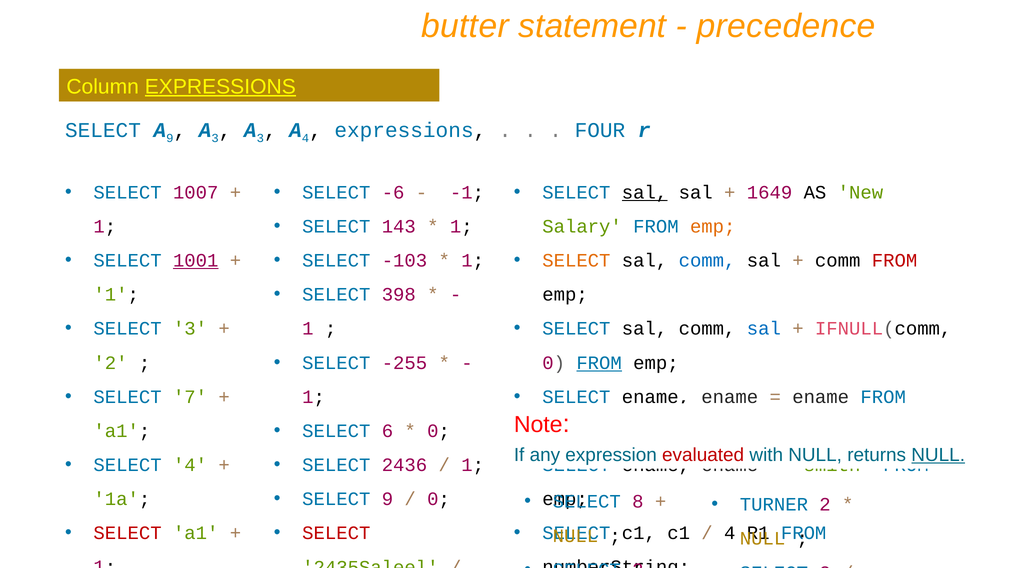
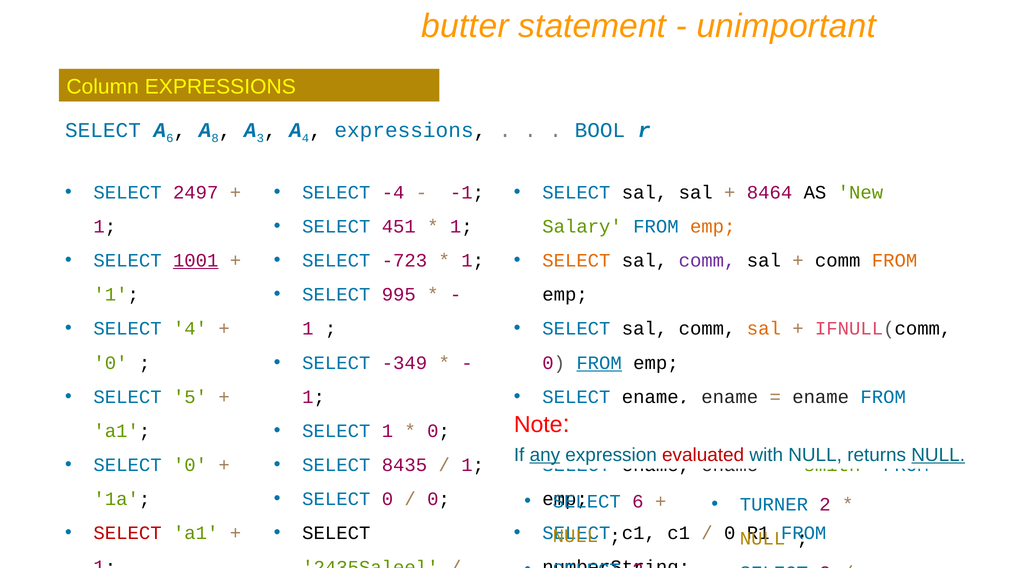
precedence: precedence -> unimportant (786, 26)
EXPRESSIONS underline: present -> none (220, 87)
9: 9 -> 6 (170, 138)
3: 3 -> 8 (215, 138)
FOUR: FOUR -> BOOL (600, 130)
1007: 1007 -> 2497 (196, 192)
sal underline: present -> none (645, 192)
1649: 1649 -> 8464 (770, 192)
-6: -6 -> -4 (393, 192)
143: 143 -> 451 (399, 227)
comm colour: blue -> purple (707, 261)
FROM colour: red -> orange (895, 261)
-103: -103 -> -723 (404, 261)
398: 398 -> 995 (399, 295)
SELECT 3: 3 -> 4 (190, 329)
sal colour: blue -> orange (764, 329)
-255: -255 -> -349 (404, 363)
2: 2 -> 0 (111, 363)
7: 7 -> 5 (190, 397)
6: 6 -> 1 (387, 431)
any underline: none -> present (545, 455)
4: 4 -> 0 (190, 465)
2436: 2436 -> 8435 (404, 465)
9: 9 -> 0 (387, 499)
8: 8 -> 6 (638, 502)
4: 4 -> 0 (730, 533)
SELECT colour: red -> black (336, 533)
